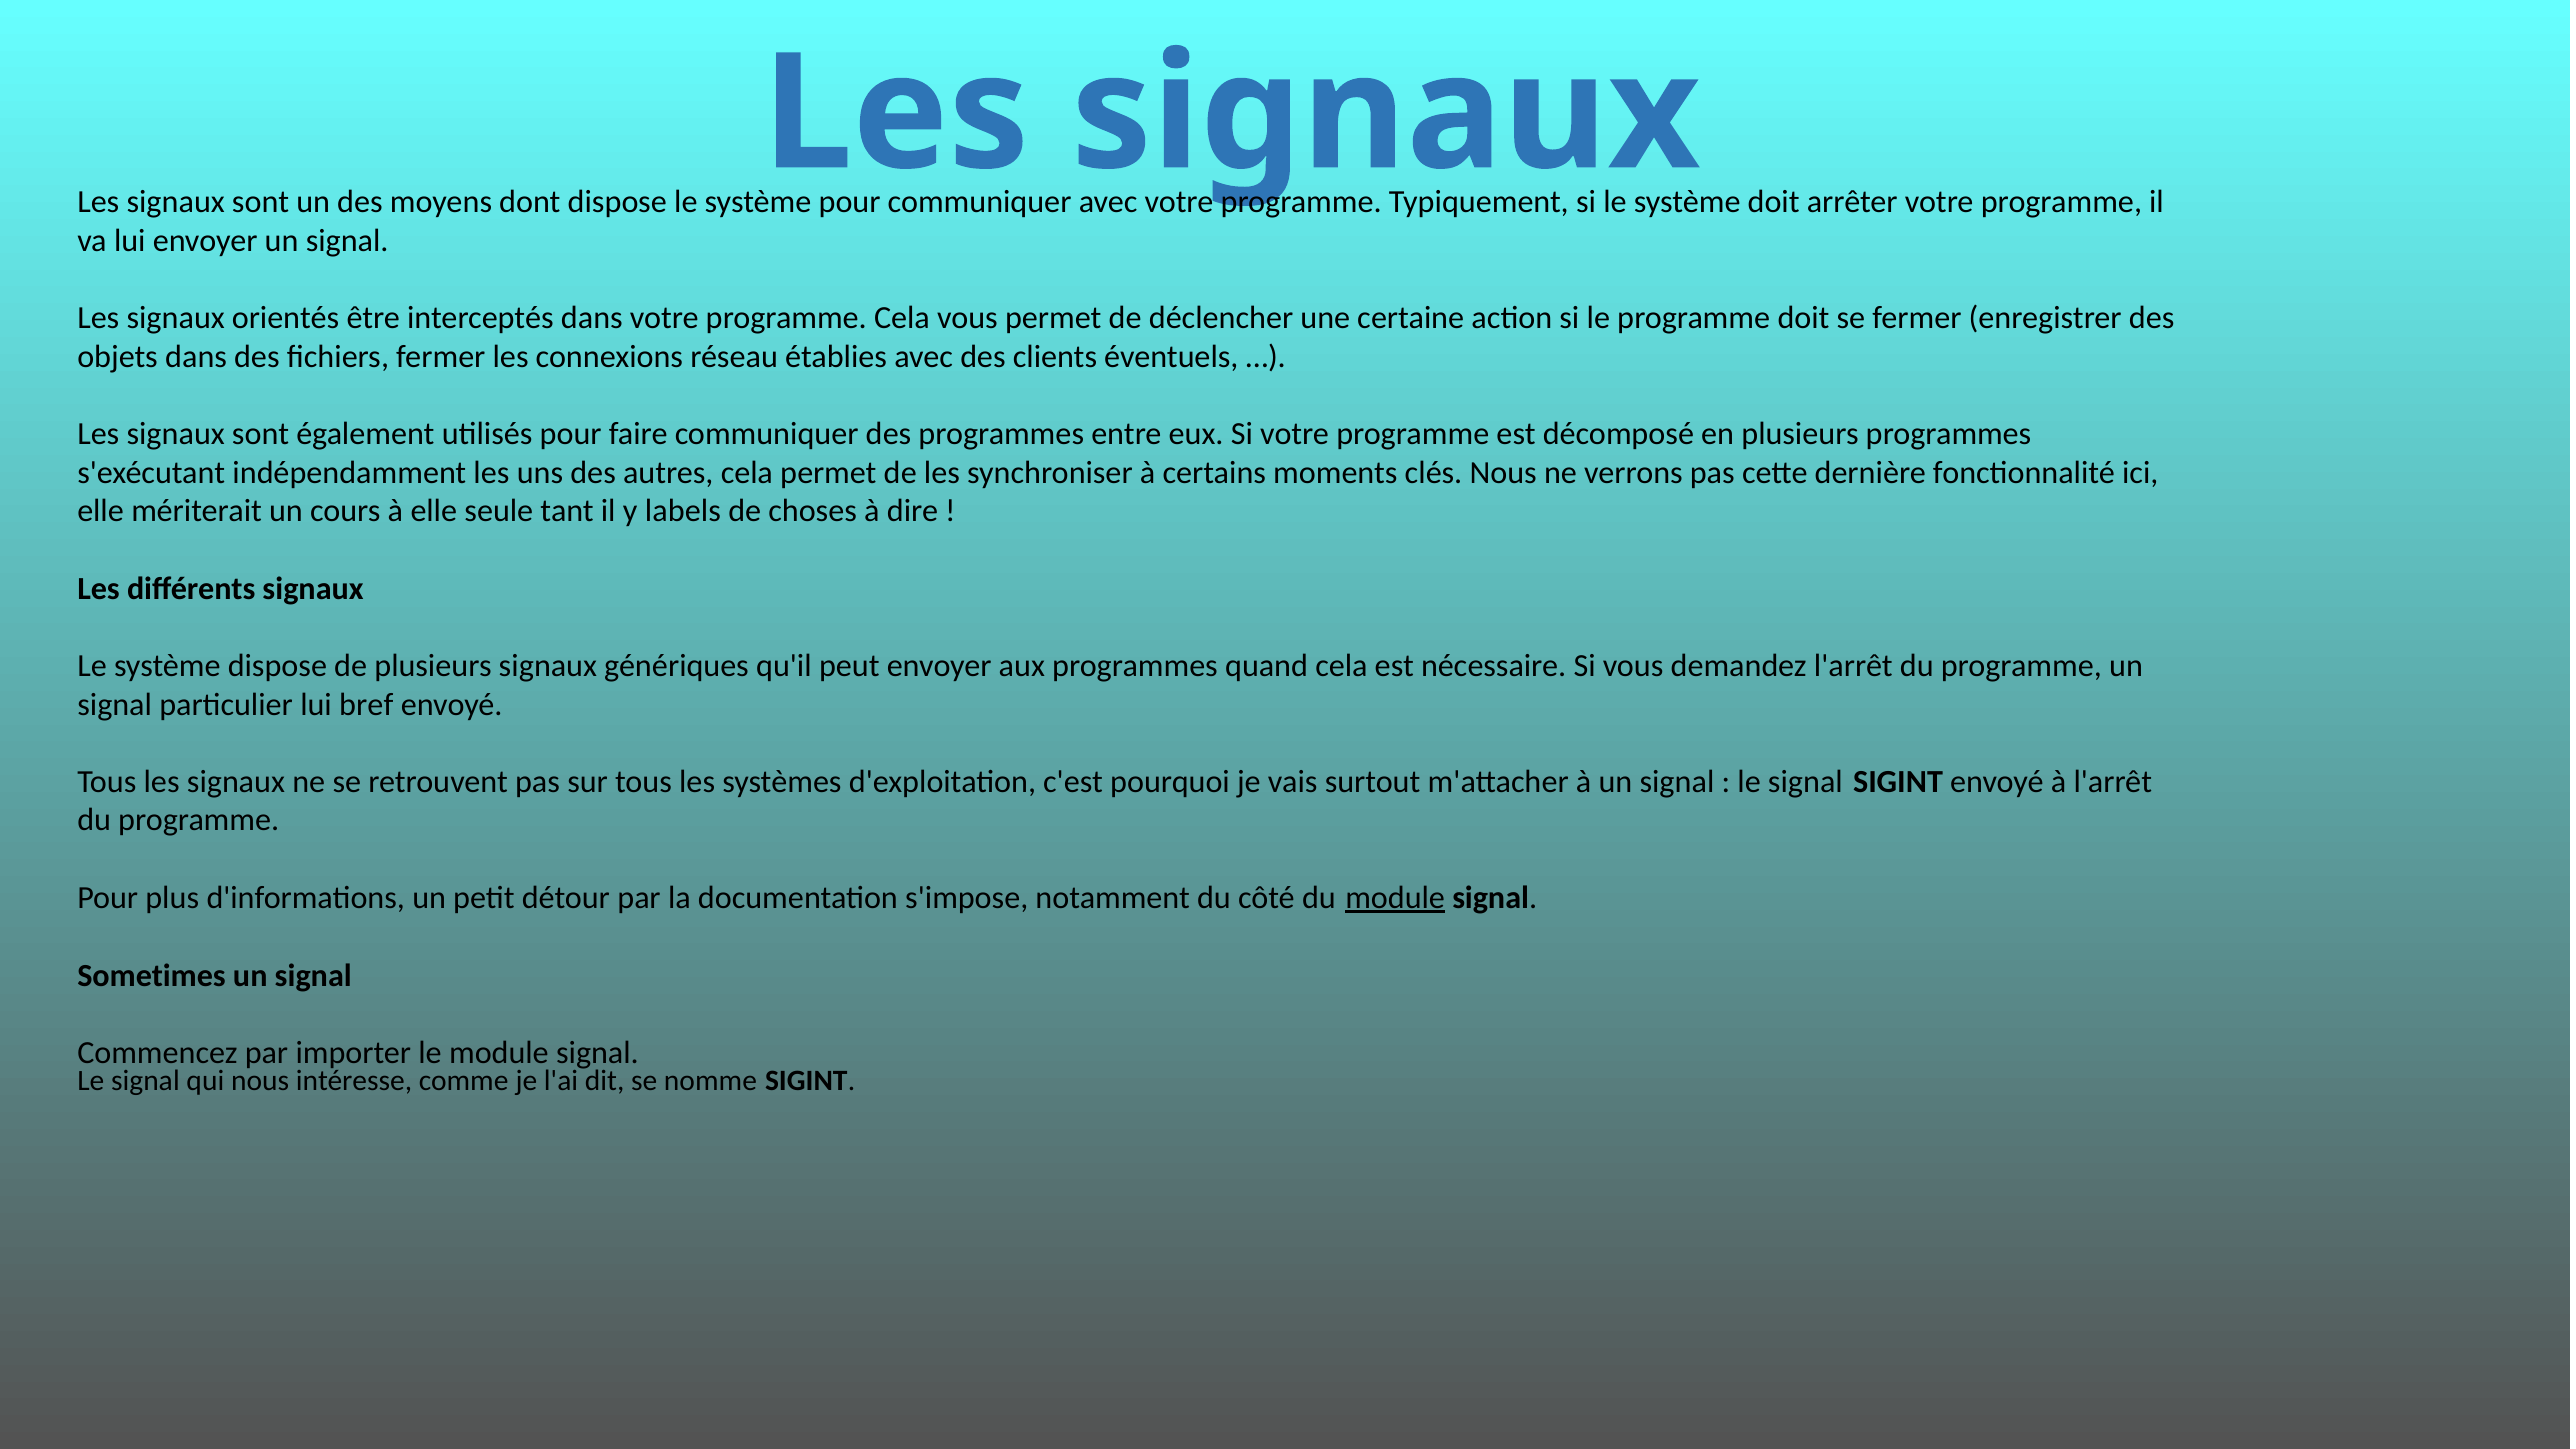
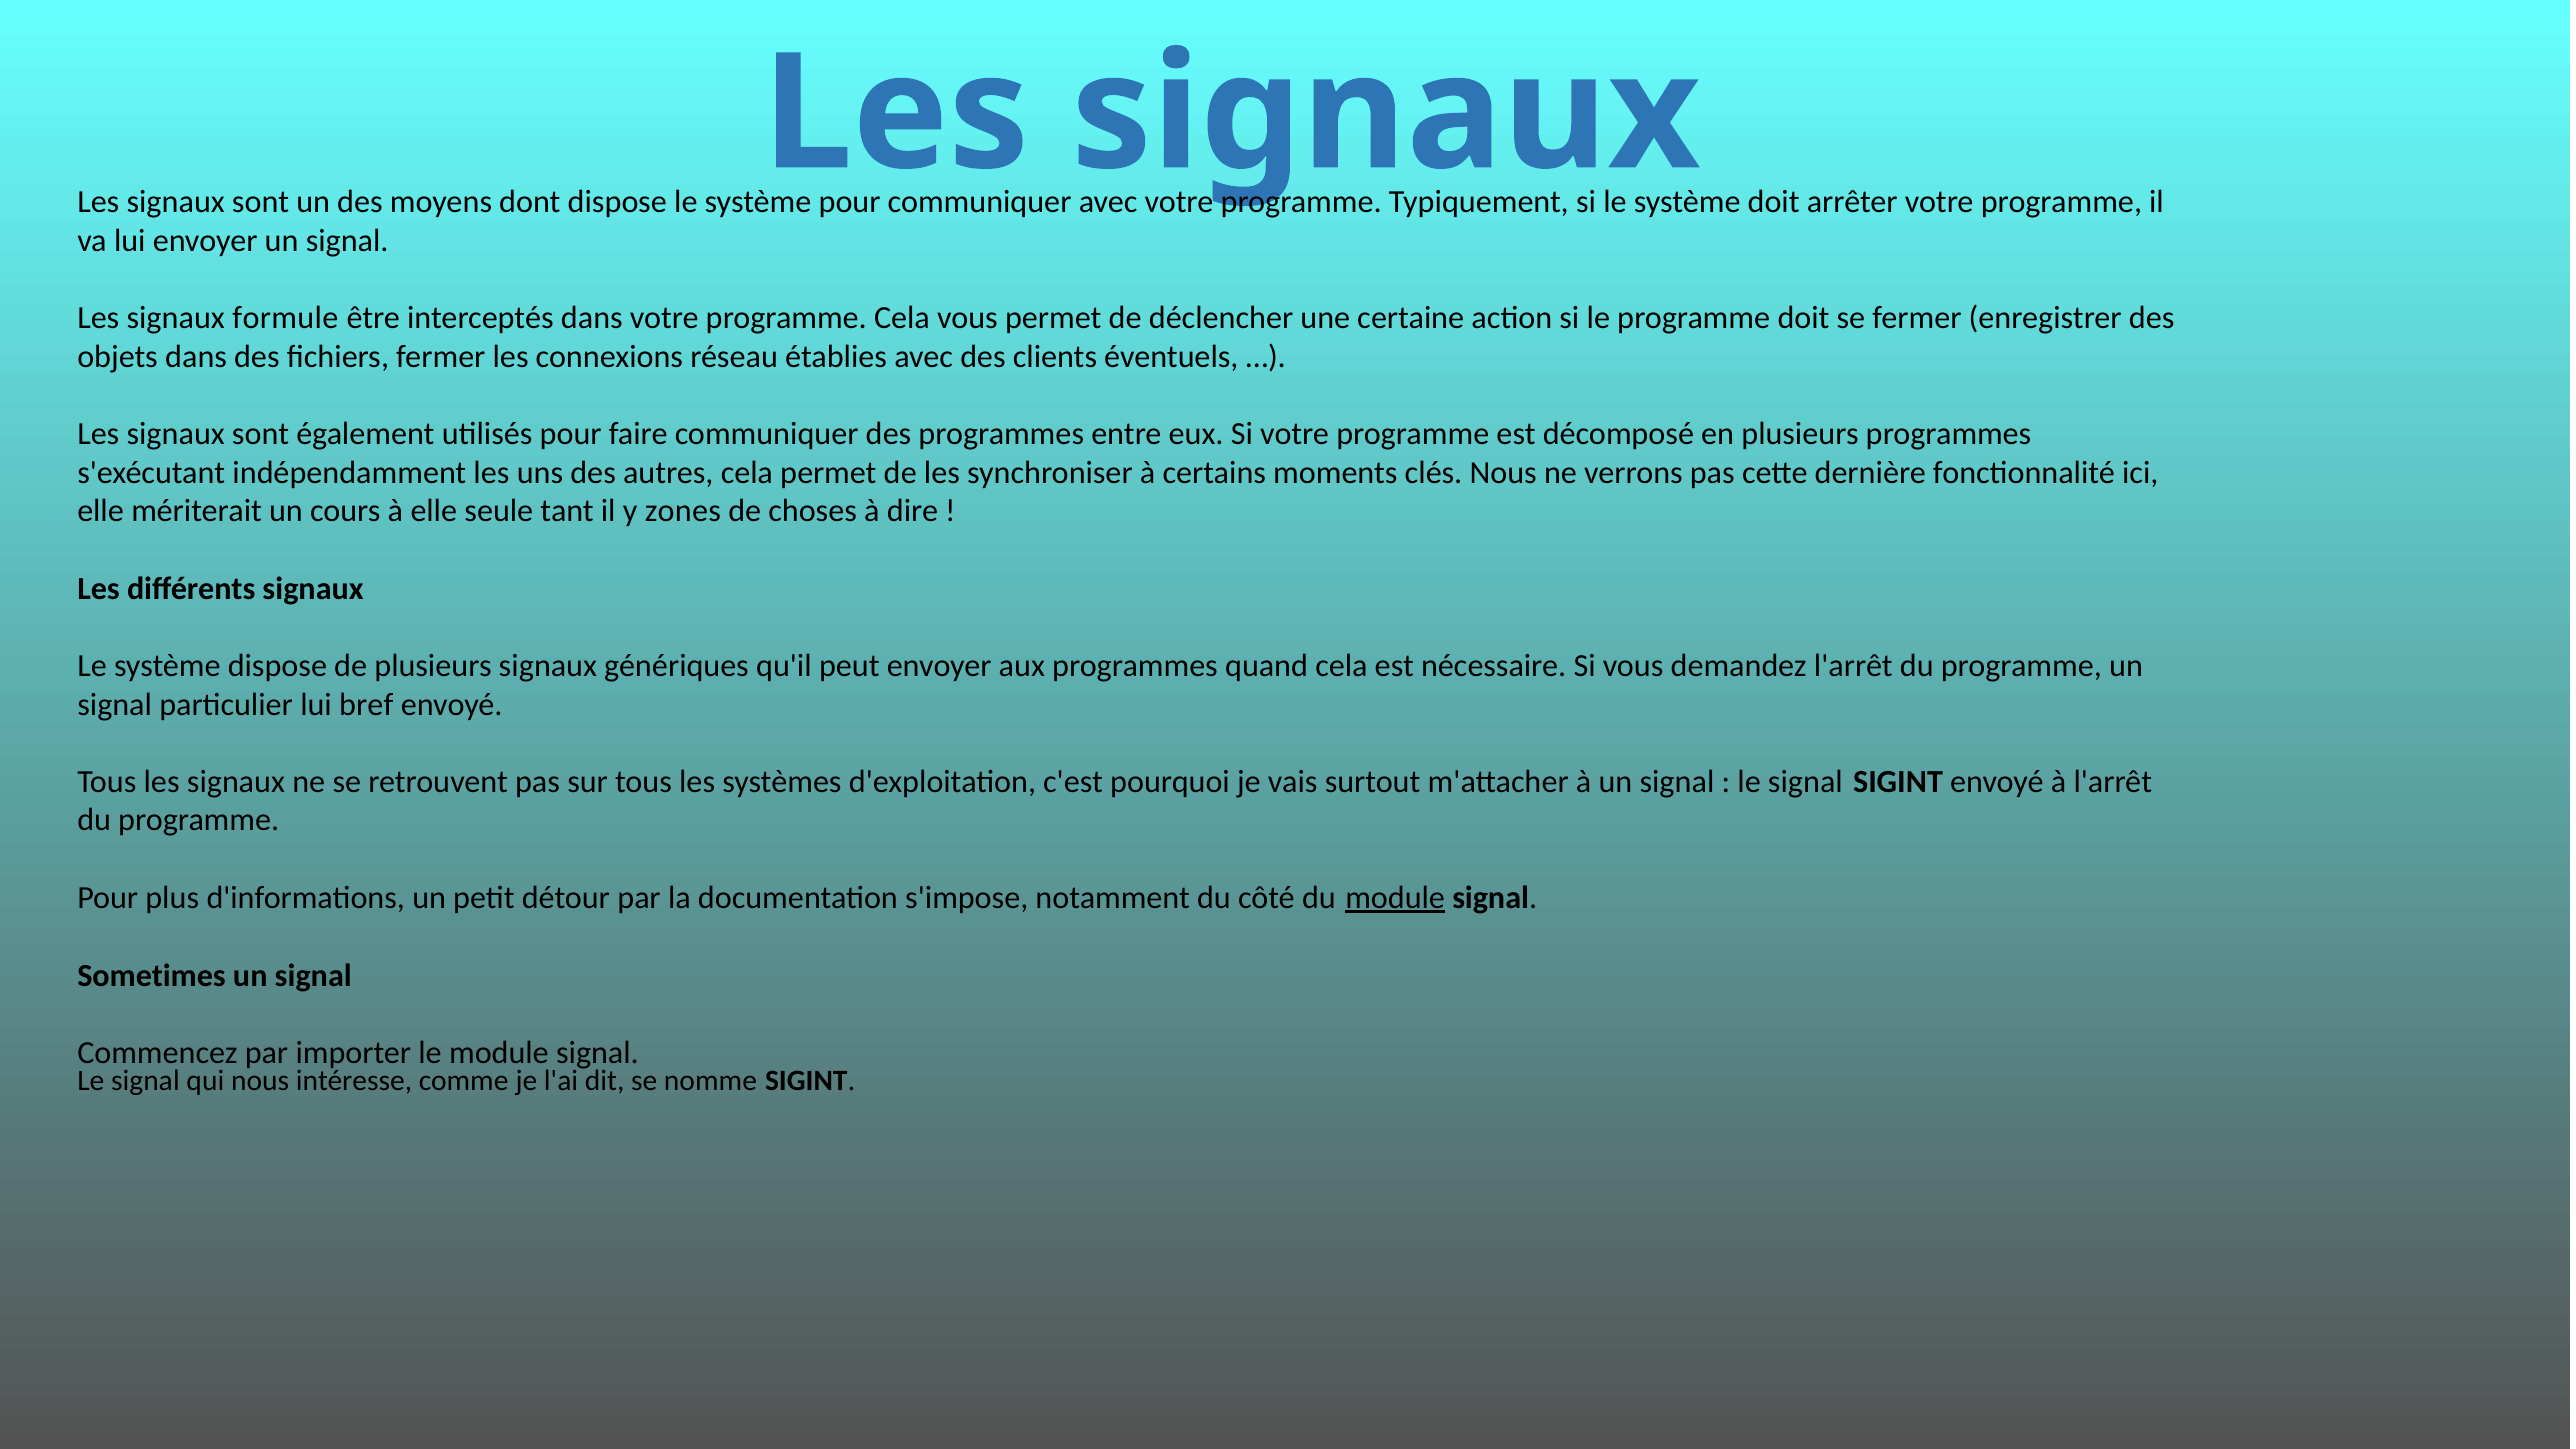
orientés: orientés -> formule (285, 318)
labels: labels -> zones (683, 511)
